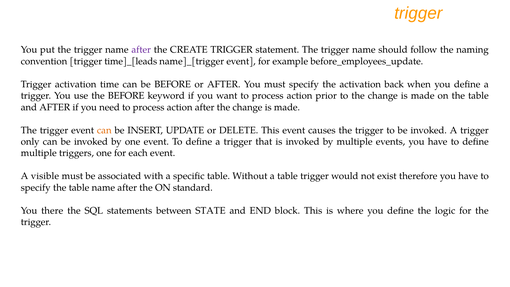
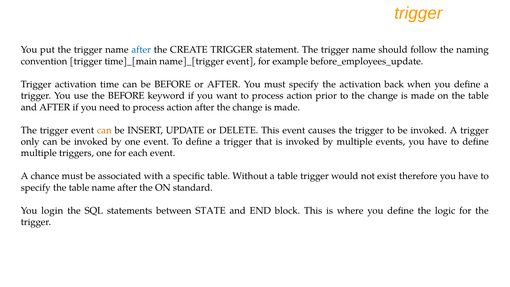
after colour: purple -> blue (141, 50)
time]_[leads: time]_[leads -> time]_[main (131, 61)
visible: visible -> chance (45, 176)
there: there -> login (52, 210)
